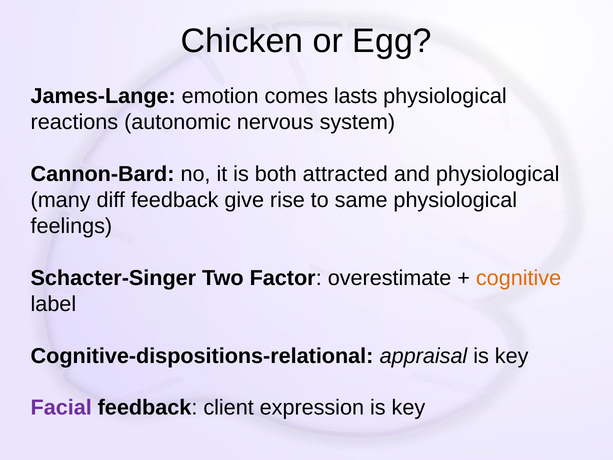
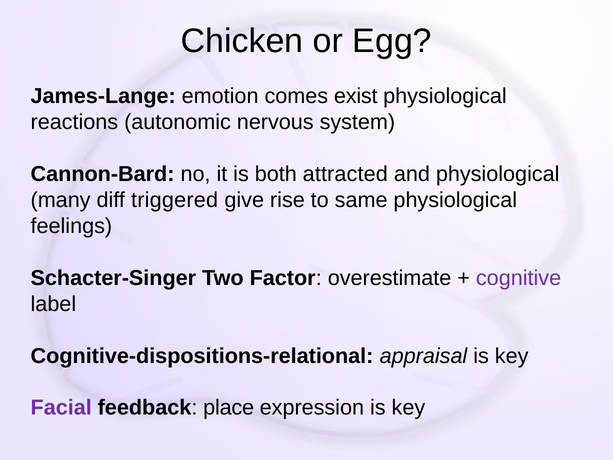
lasts: lasts -> exist (356, 96)
diff feedback: feedback -> triggered (175, 200)
cognitive colour: orange -> purple (519, 278)
client: client -> place (229, 408)
